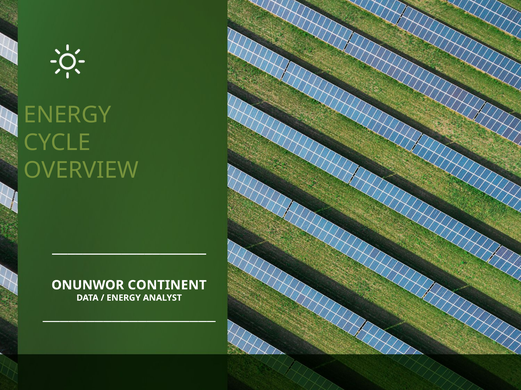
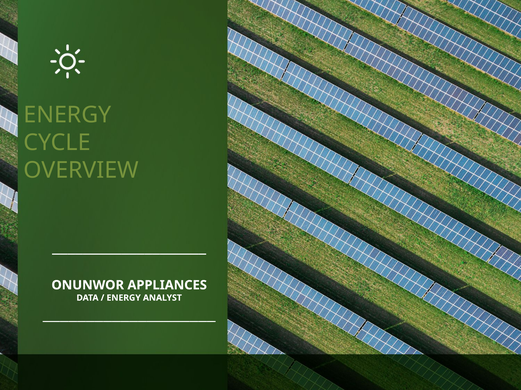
CONTINENT: CONTINENT -> APPLIANCES (167, 286)
